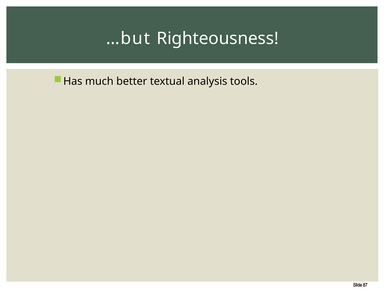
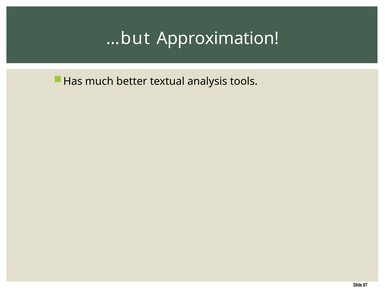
Righteousness: Righteousness -> Approximation (218, 38)
